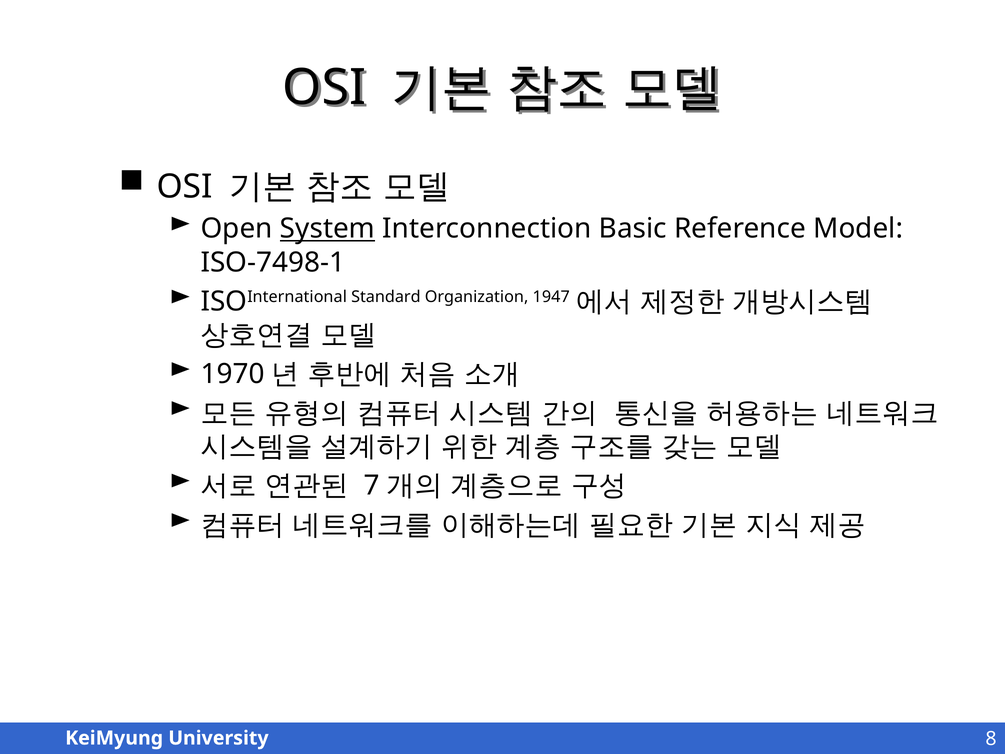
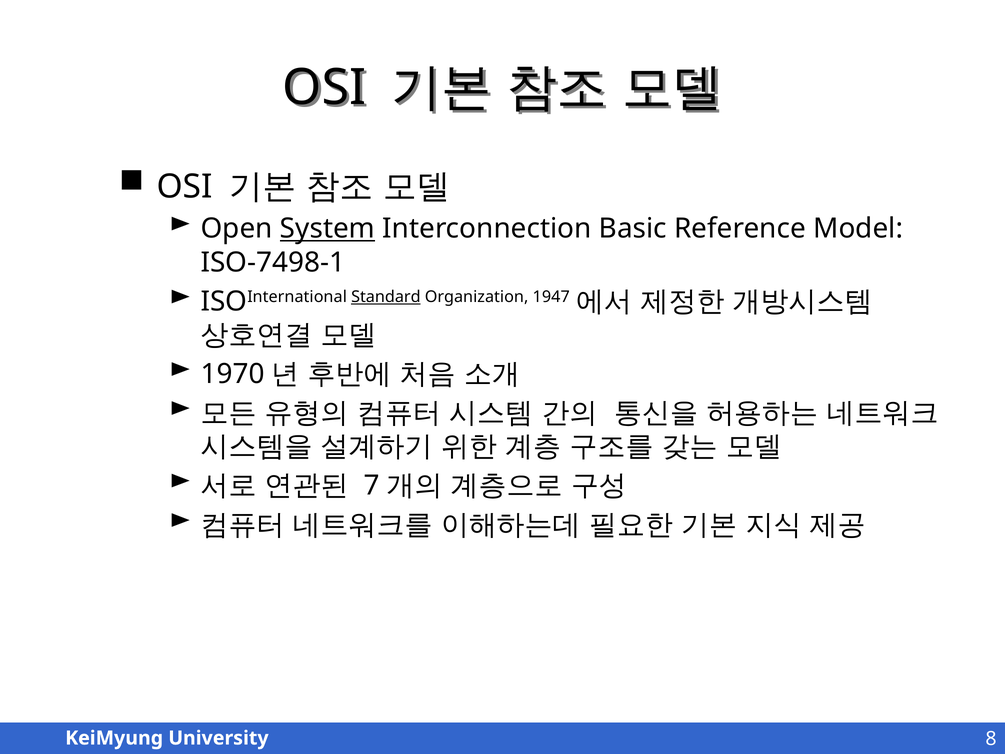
Standard underline: none -> present (386, 297)
